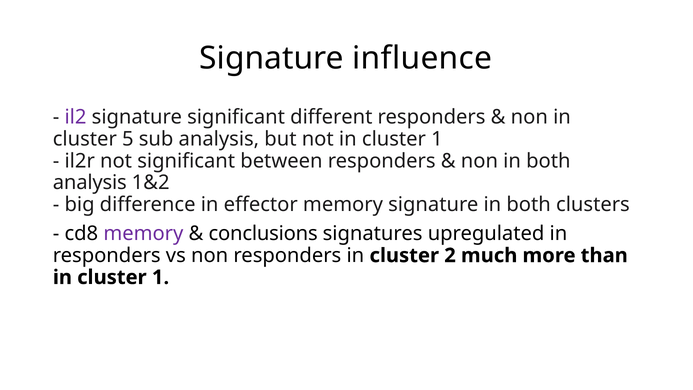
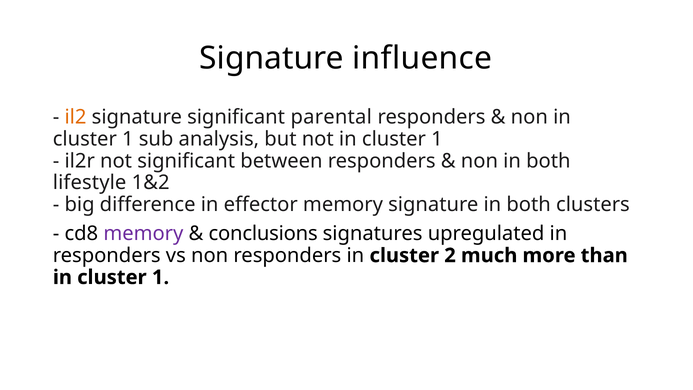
il2 colour: purple -> orange (76, 117)
different: different -> parental (331, 117)
5: 5 -> 1 (128, 139)
analysis: analysis -> lifestyle (90, 183)
